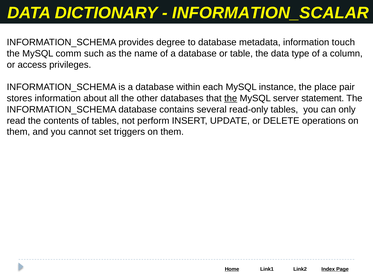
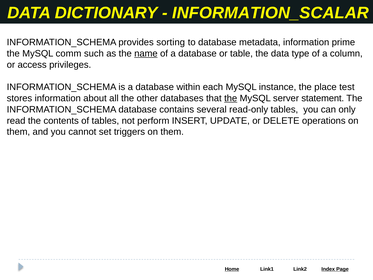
degree: degree -> sorting (171, 42)
touch: touch -> prime (343, 42)
name underline: none -> present (146, 53)
pair: pair -> test (347, 87)
